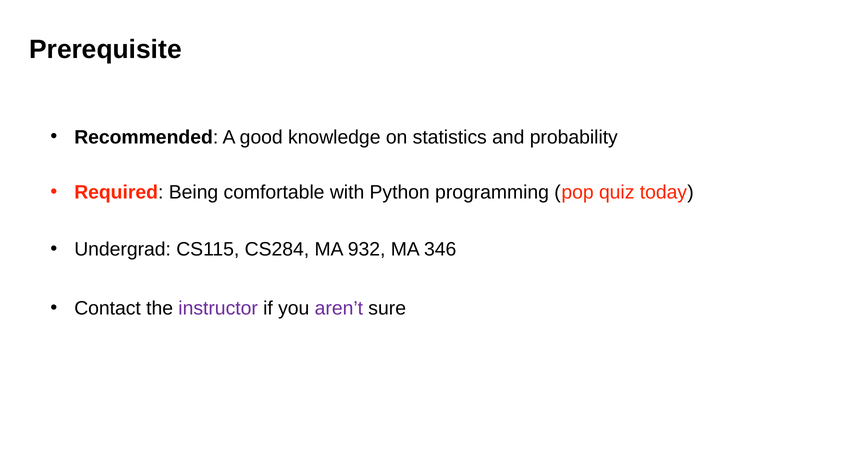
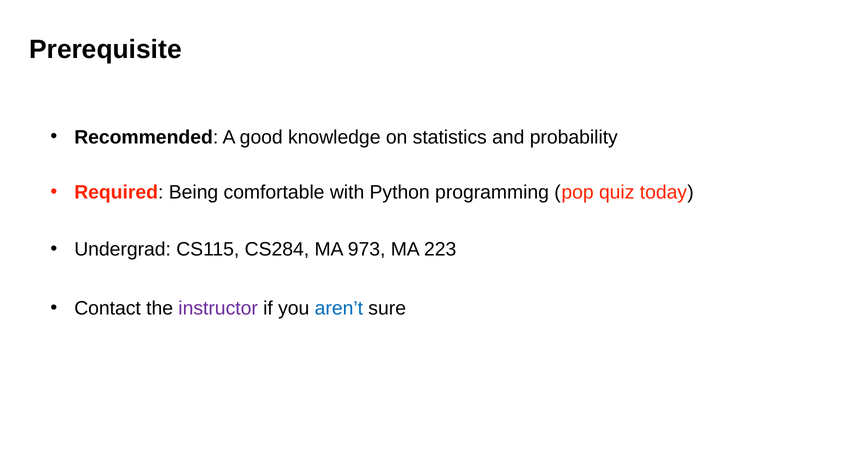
932: 932 -> 973 (367, 249)
346: 346 -> 223 (440, 249)
aren’t colour: purple -> blue (339, 308)
